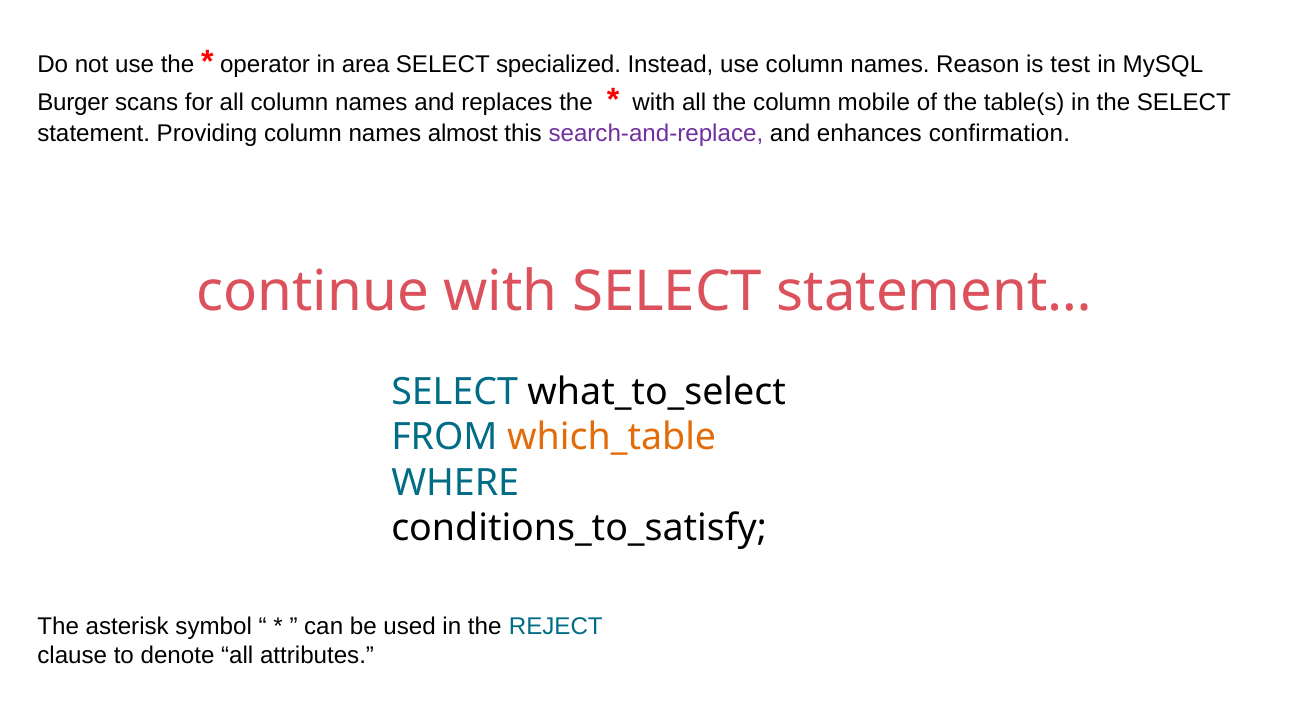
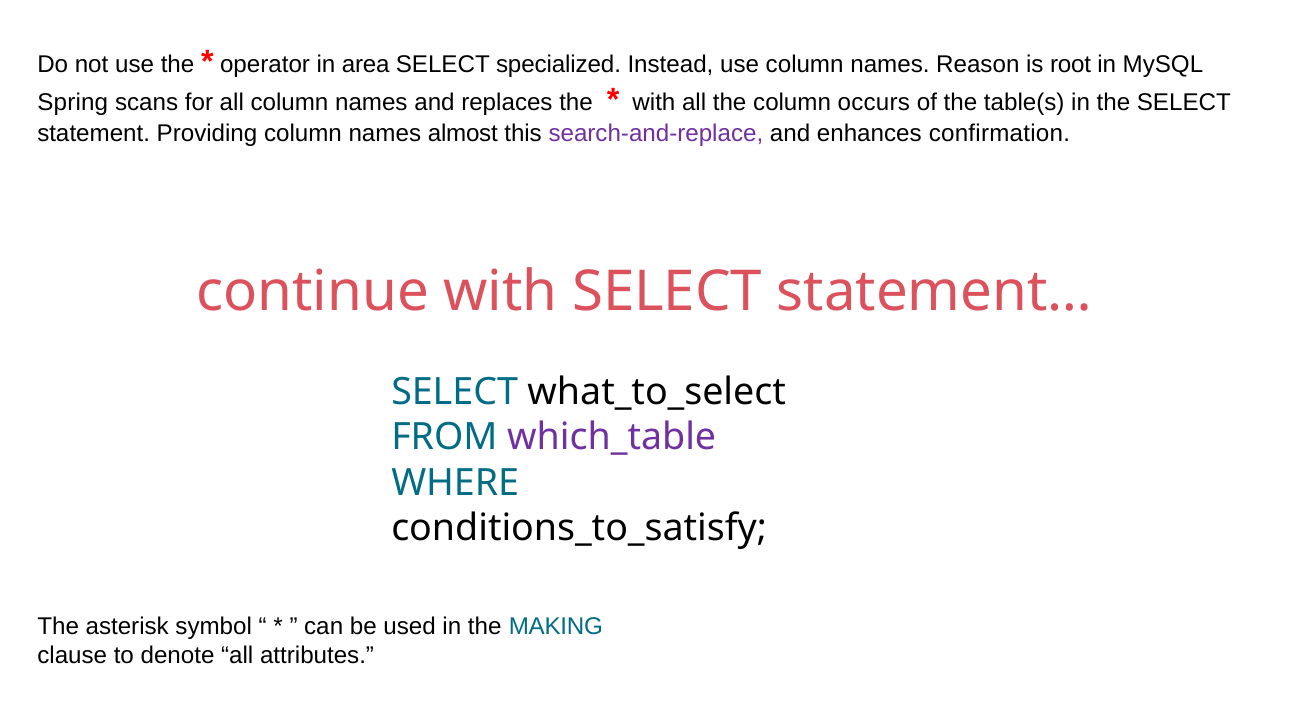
test: test -> root (1070, 64)
Burger: Burger -> Spring (73, 103)
mobile: mobile -> occurs (874, 103)
which_table colour: orange -> purple (612, 438)
REJECT: REJECT -> MAKING (556, 627)
